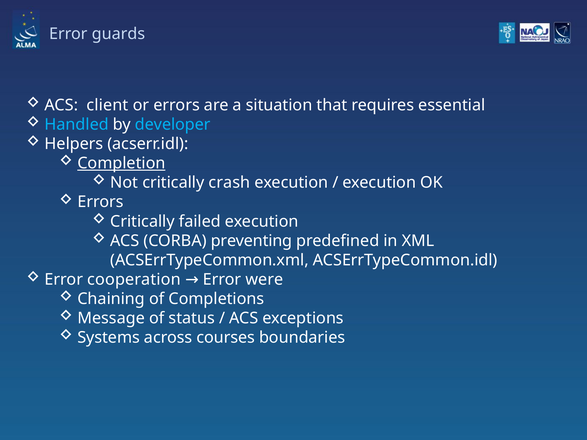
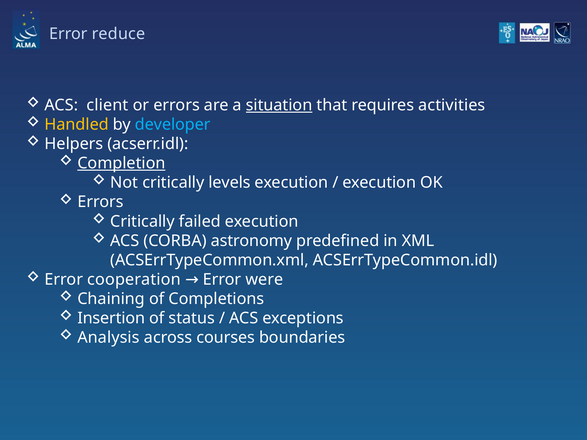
guards: guards -> reduce (118, 34)
situation underline: none -> present (279, 105)
essential: essential -> activities (452, 105)
Handled colour: light blue -> yellow (77, 124)
crash: crash -> levels (229, 183)
preventing: preventing -> astronomy (251, 241)
Message: Message -> Insertion (111, 318)
Systems: Systems -> Analysis (109, 338)
